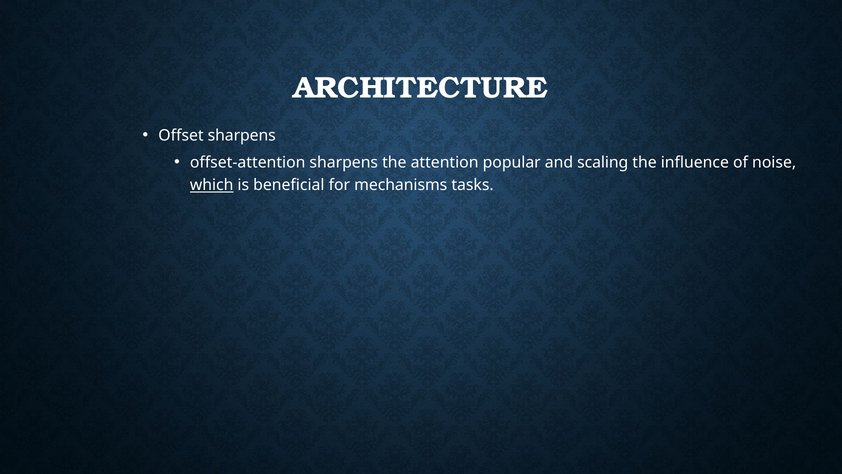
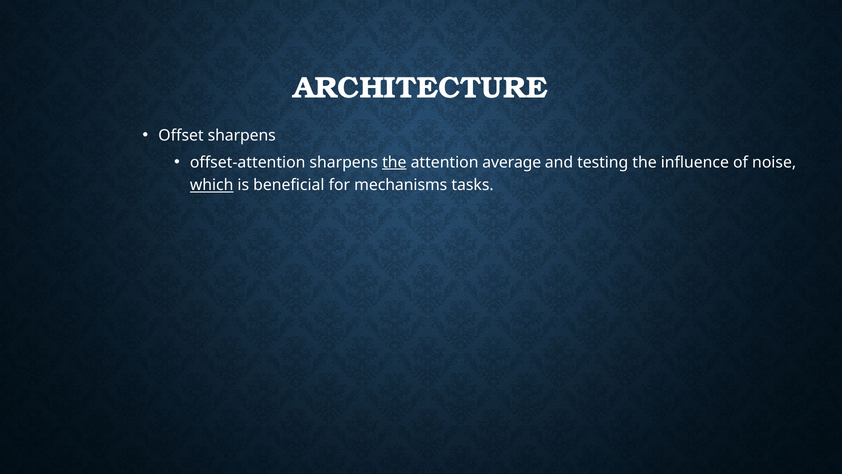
the underline: none -> present (394, 162)
popular: popular -> average (512, 162)
scaling: scaling -> testing (603, 162)
